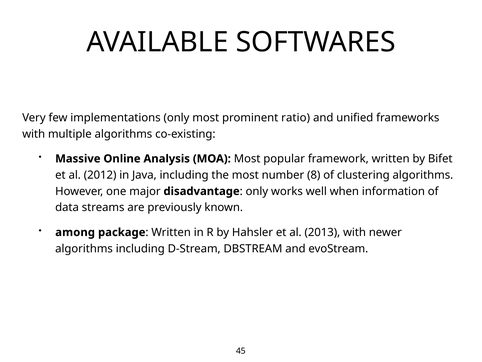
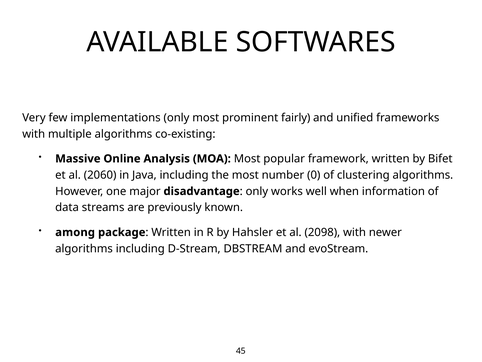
ratio: ratio -> fairly (296, 117)
2012: 2012 -> 2060 (100, 175)
8: 8 -> 0 (314, 175)
2013: 2013 -> 2098 (322, 232)
